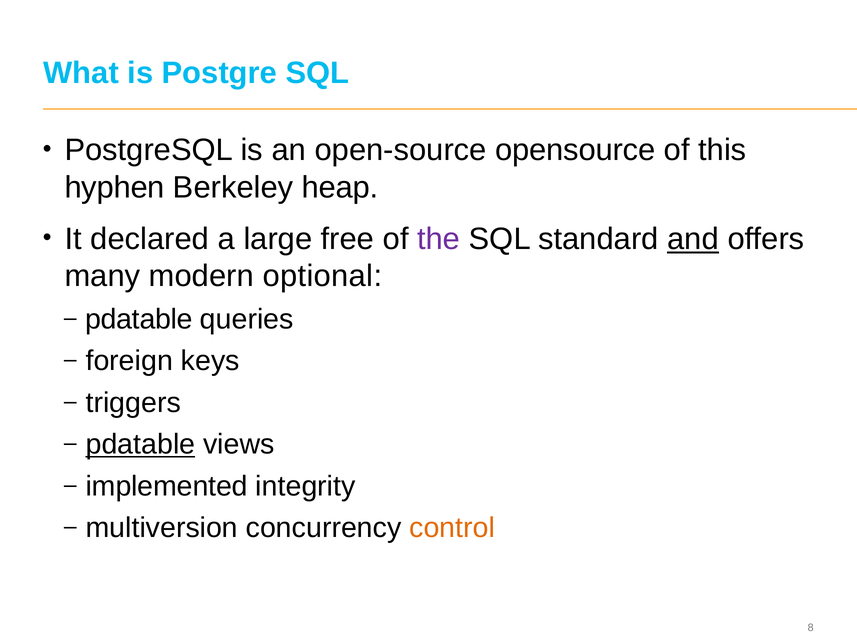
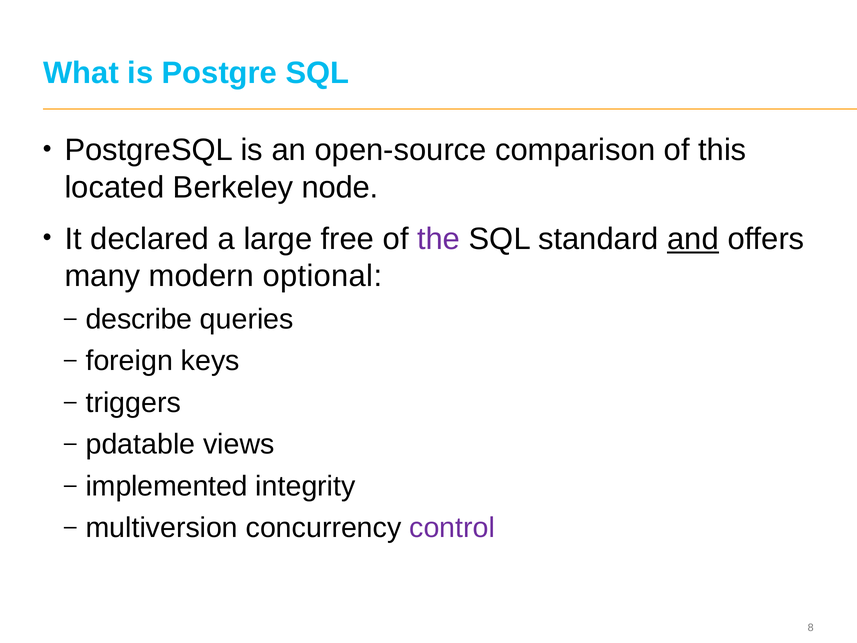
opensource: opensource -> comparison (575, 150)
hyphen: hyphen -> located (114, 187)
heap: heap -> node (340, 187)
pdatable: pdatable -> describe (139, 319)
pdatable underline: present -> none (140, 444)
control colour: orange -> purple (452, 528)
